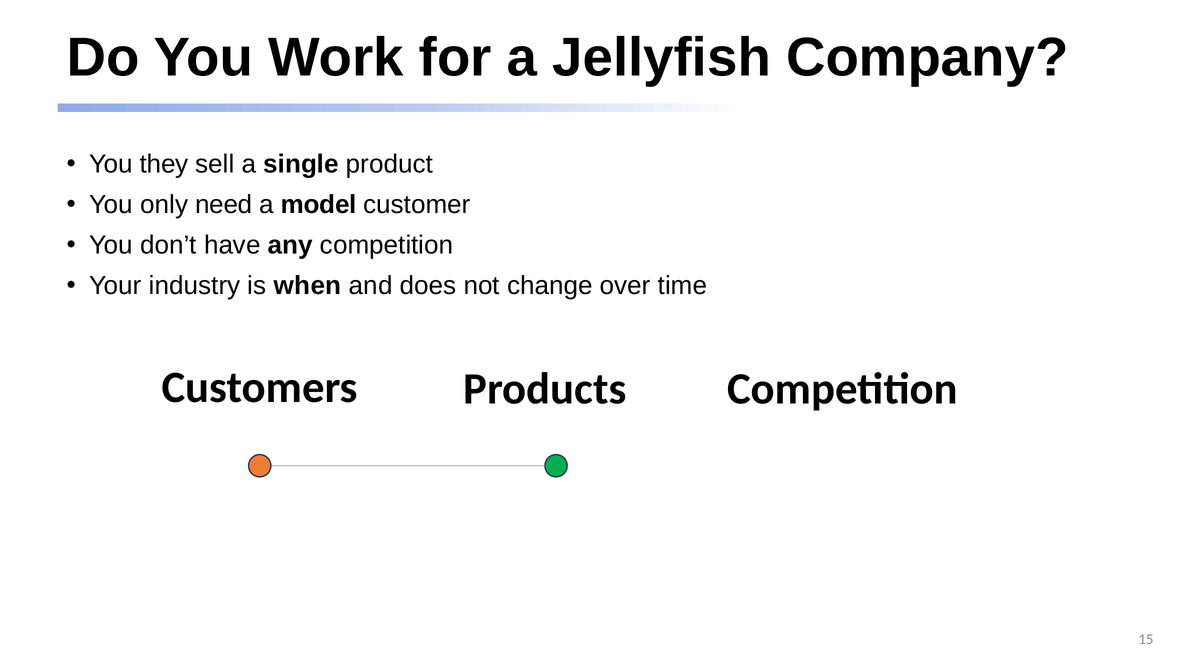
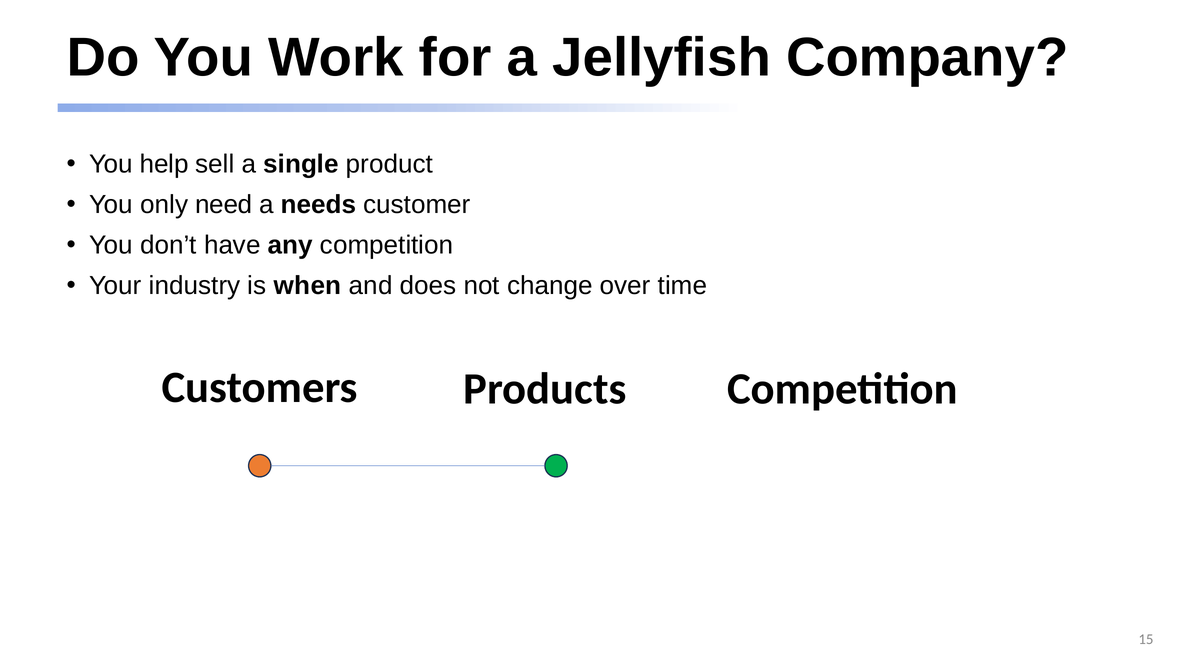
they: they -> help (164, 164)
model: model -> needs (319, 205)
